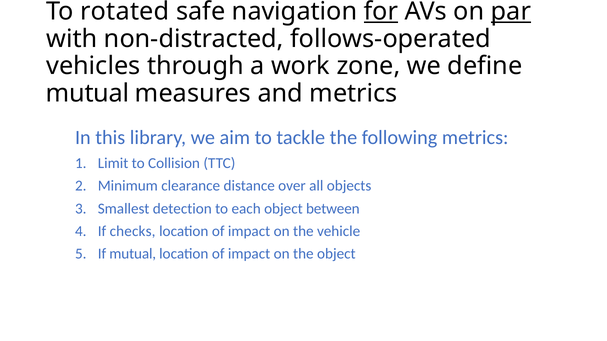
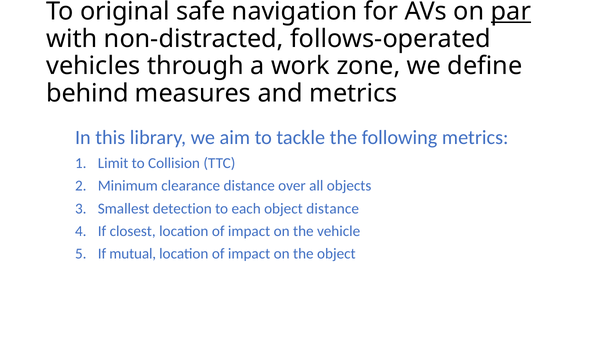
rotated: rotated -> original (125, 11)
for underline: present -> none (381, 11)
mutual: mutual -> behind (87, 93)
object between: between -> distance (333, 209)
checks: checks -> closest (133, 232)
